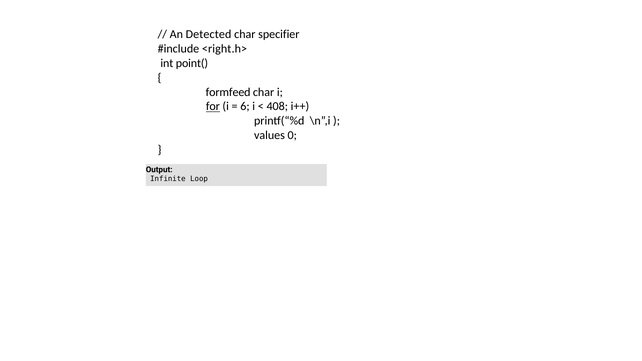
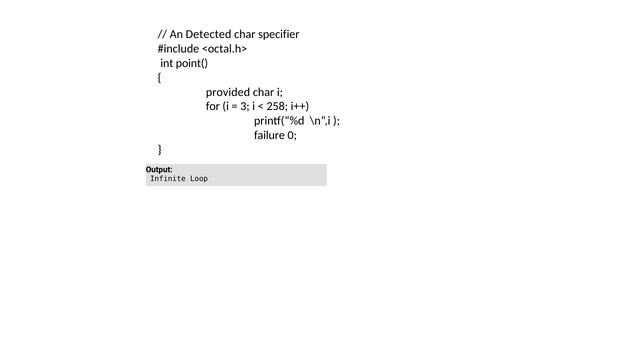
<right.h>: <right.h> -> <octal.h> (225, 49)
formfeed: formfeed -> provided (228, 92)
for underline: present -> none (213, 107)
6: 6 -> 3 (245, 107)
408: 408 -> 258 (277, 107)
values: values -> failure (269, 135)
